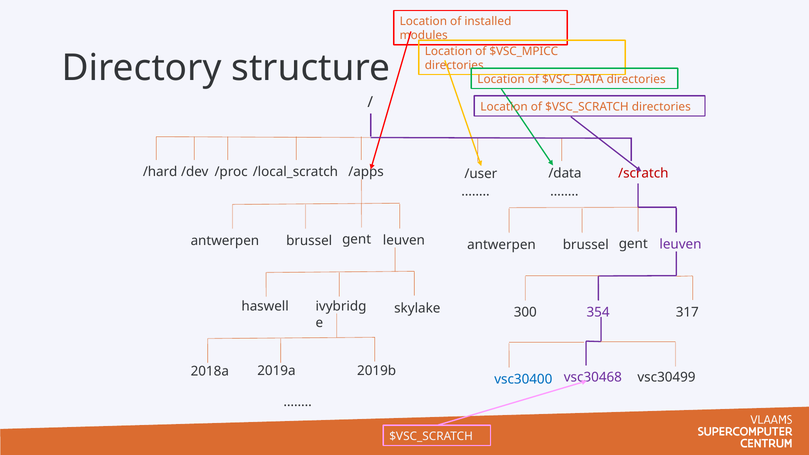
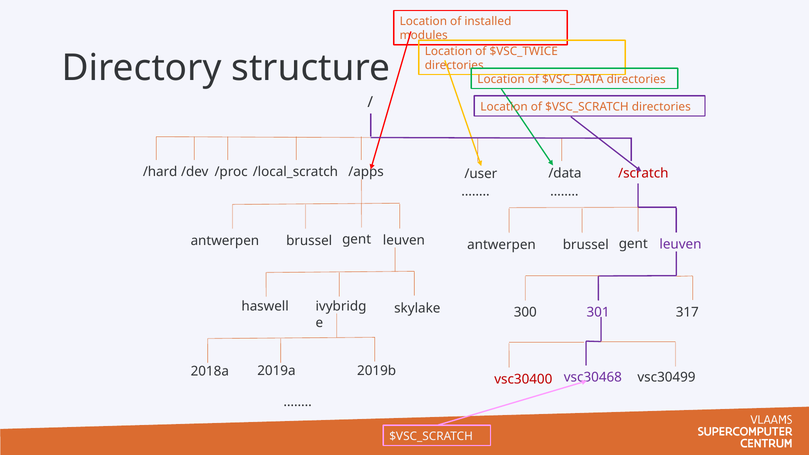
$VSC_MPICC: $VSC_MPICC -> $VSC_TWICE (524, 51)
354: 354 -> 301 (598, 313)
vsc30400 colour: blue -> red (523, 379)
